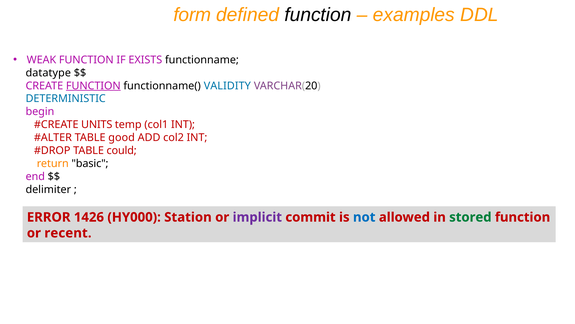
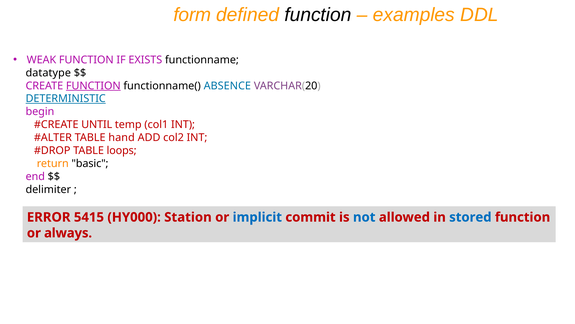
VALIDITY: VALIDITY -> ABSENCE (227, 86)
DETERMINISTIC underline: none -> present (66, 99)
UNITS: UNITS -> UNTIL (97, 124)
good: good -> hand (122, 137)
could: could -> loops (122, 150)
1426: 1426 -> 5415 (89, 217)
implicit colour: purple -> blue (257, 217)
stored colour: green -> blue (470, 217)
recent: recent -> always (68, 233)
